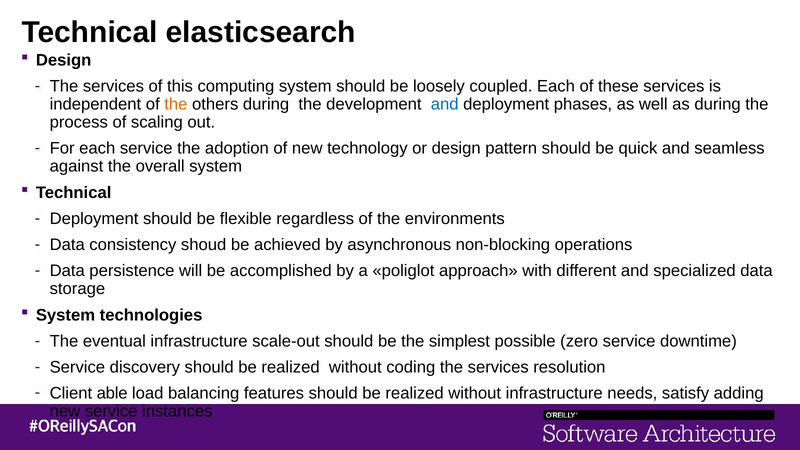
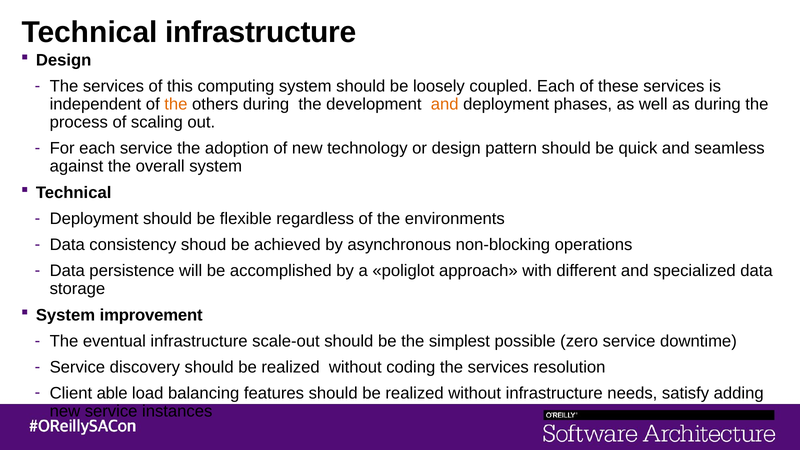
Technical elasticsearch: elasticsearch -> infrastructure (261, 32)
and colour: blue -> orange (445, 104)
technologies: technologies -> improvement (151, 315)
